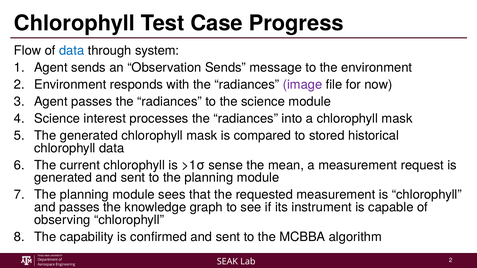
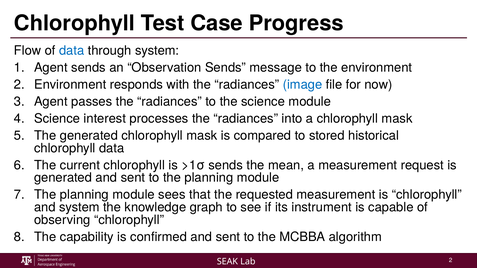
image colour: purple -> blue (302, 85)
>1σ sense: sense -> sends (226, 165)
and passes: passes -> system (79, 207)
